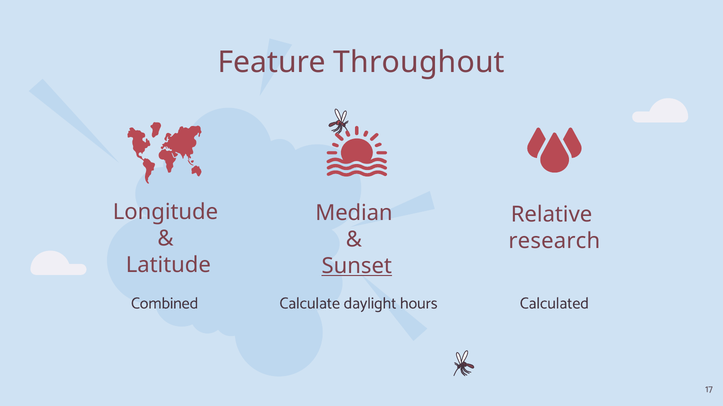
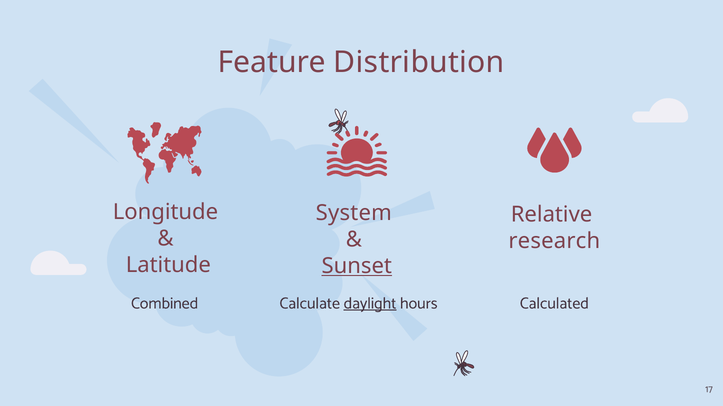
Throughout: Throughout -> Distribution (419, 63)
Median: Median -> System (354, 213)
daylight underline: none -> present (370, 304)
